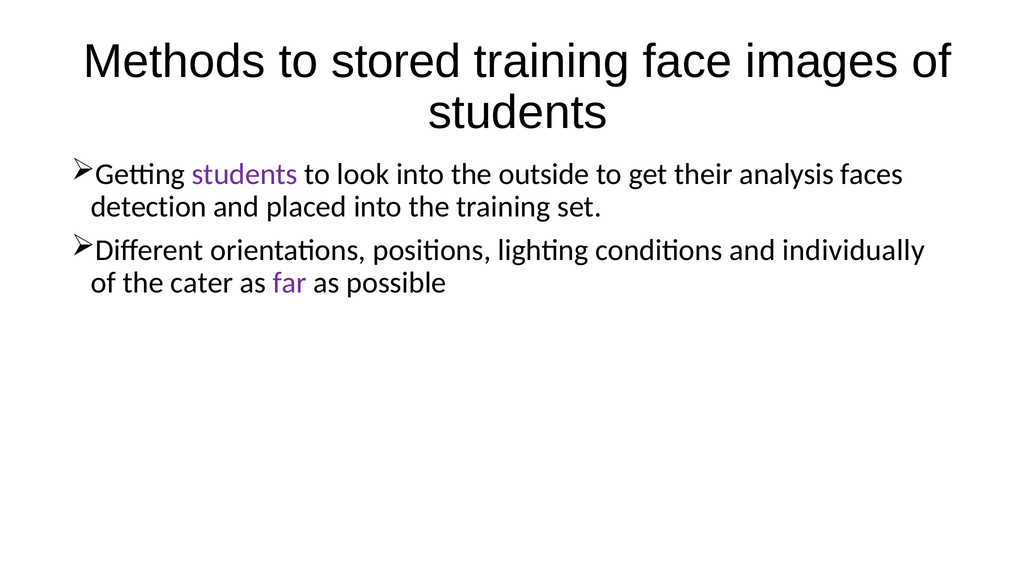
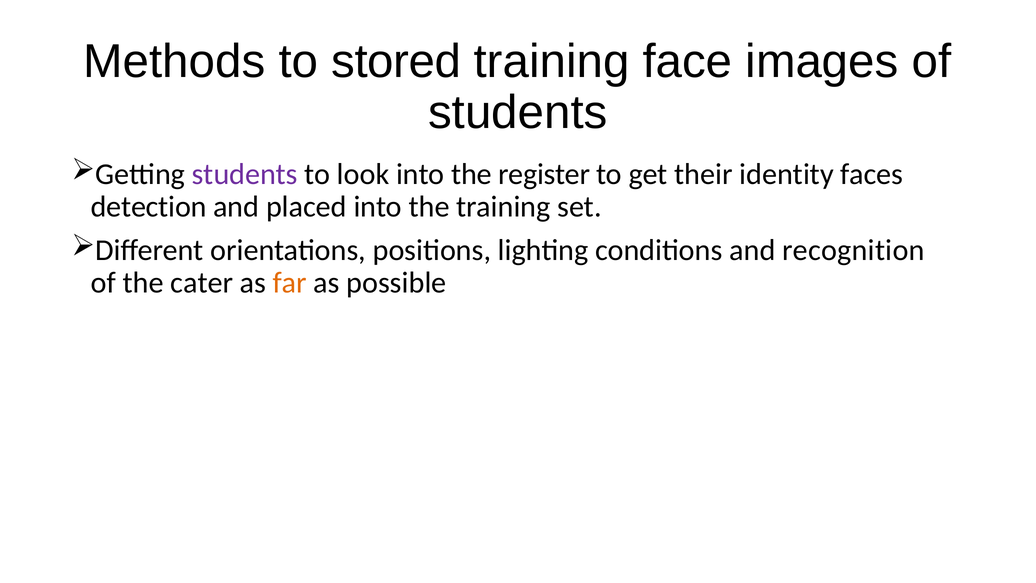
outside: outside -> register (544, 174)
analysis: analysis -> identity (787, 174)
individually: individually -> recognition (853, 250)
far colour: purple -> orange (290, 283)
